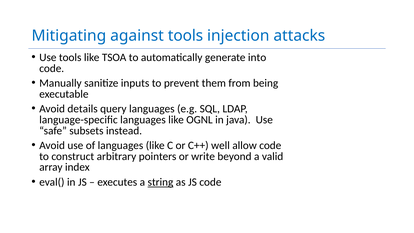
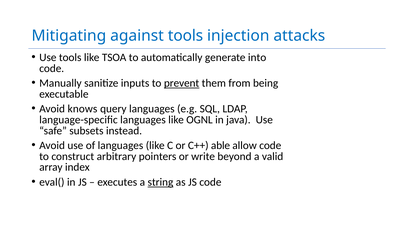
prevent underline: none -> present (182, 83)
details: details -> knows (83, 109)
well: well -> able (221, 145)
